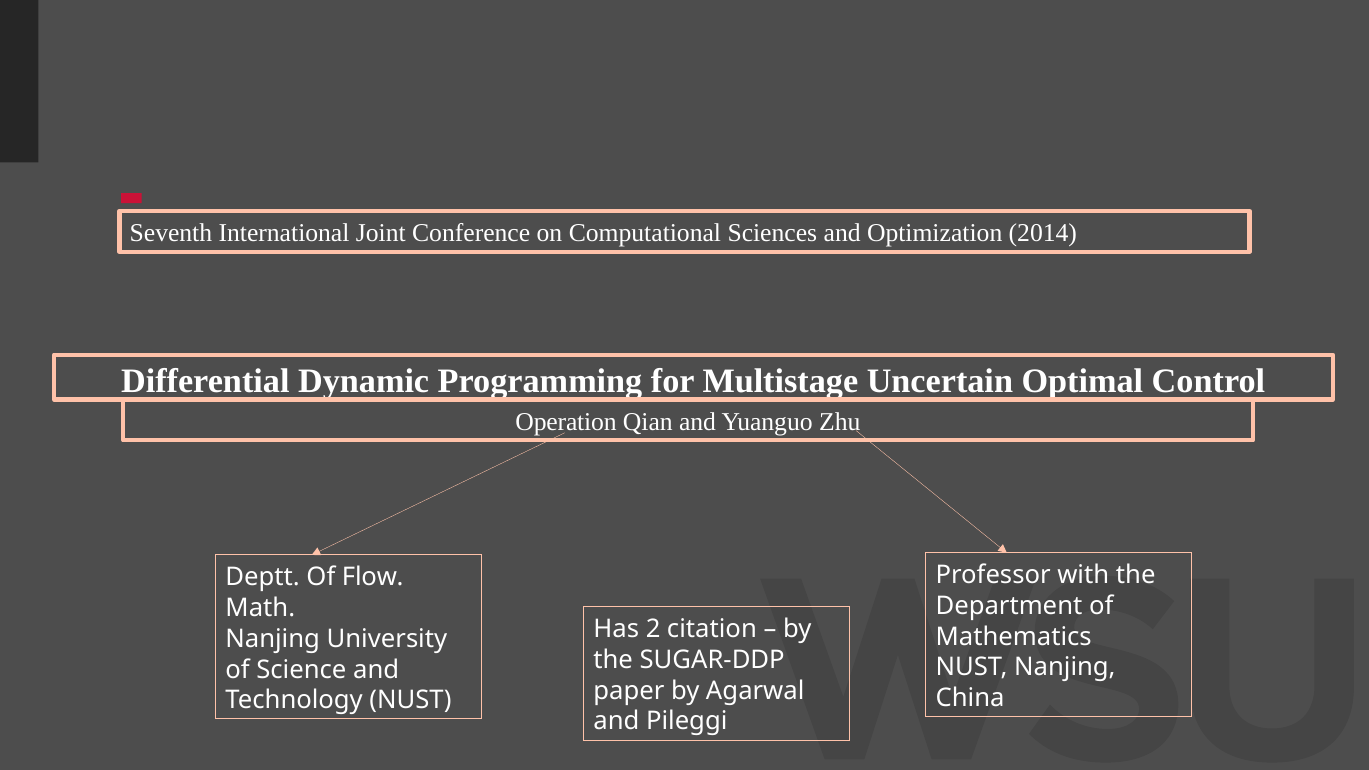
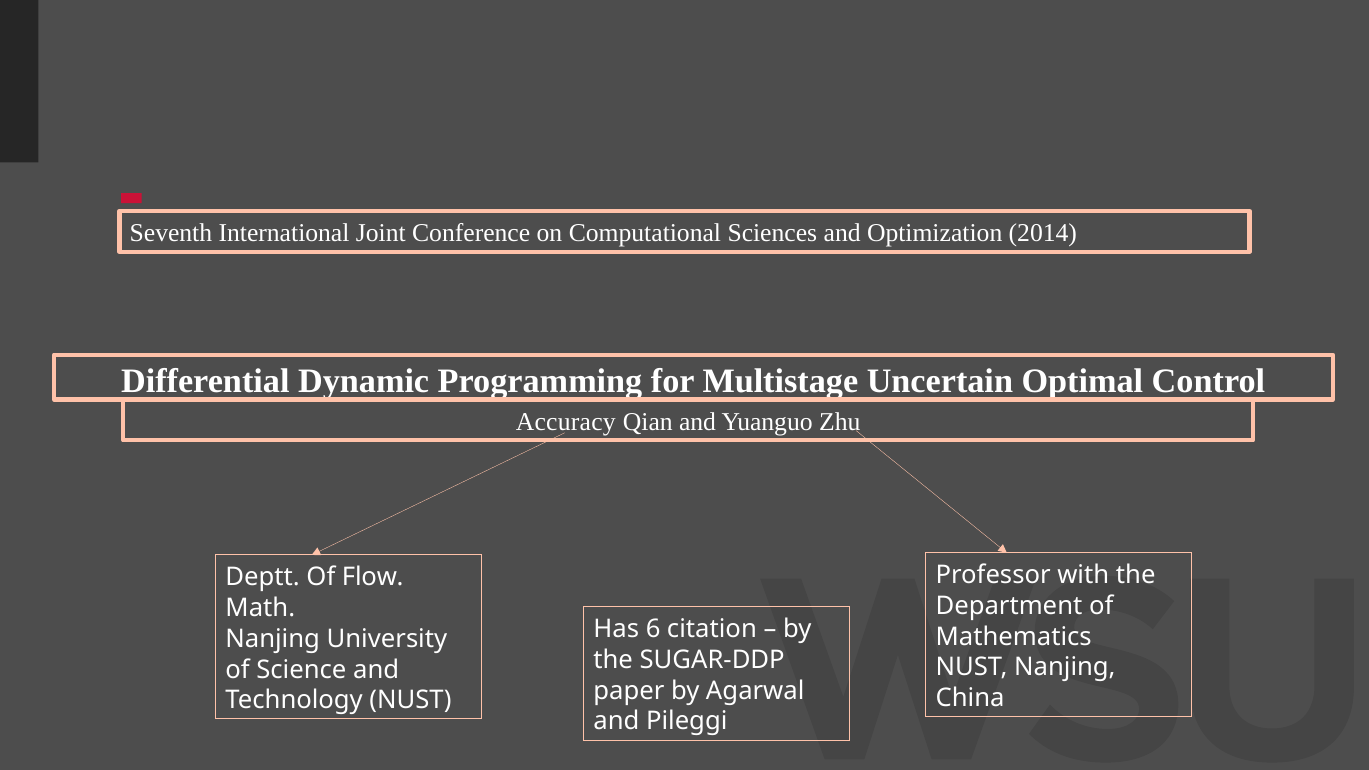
Operation: Operation -> Accuracy (566, 422)
2: 2 -> 6 (653, 629)
